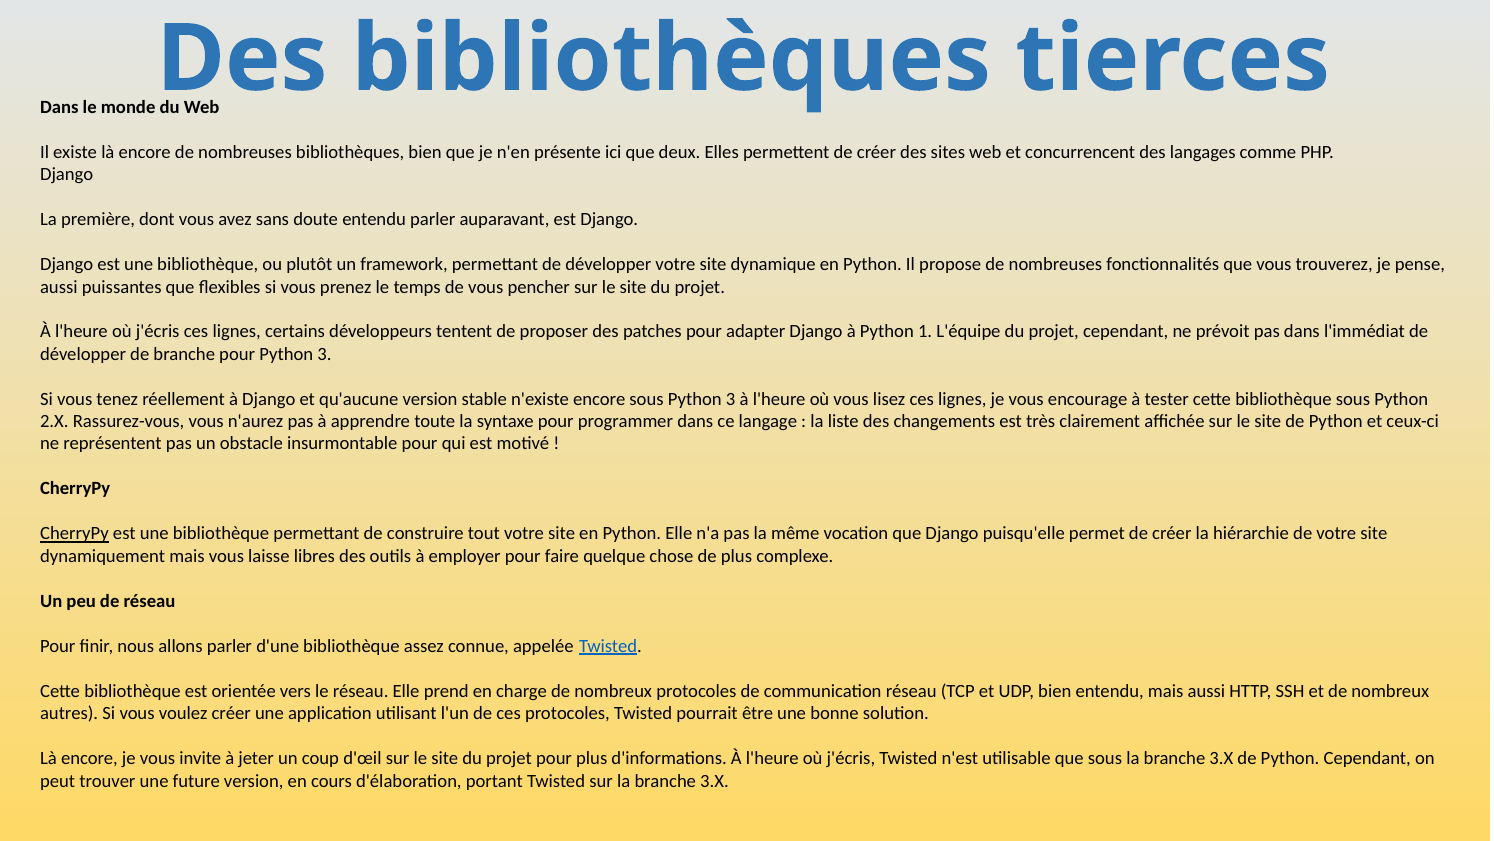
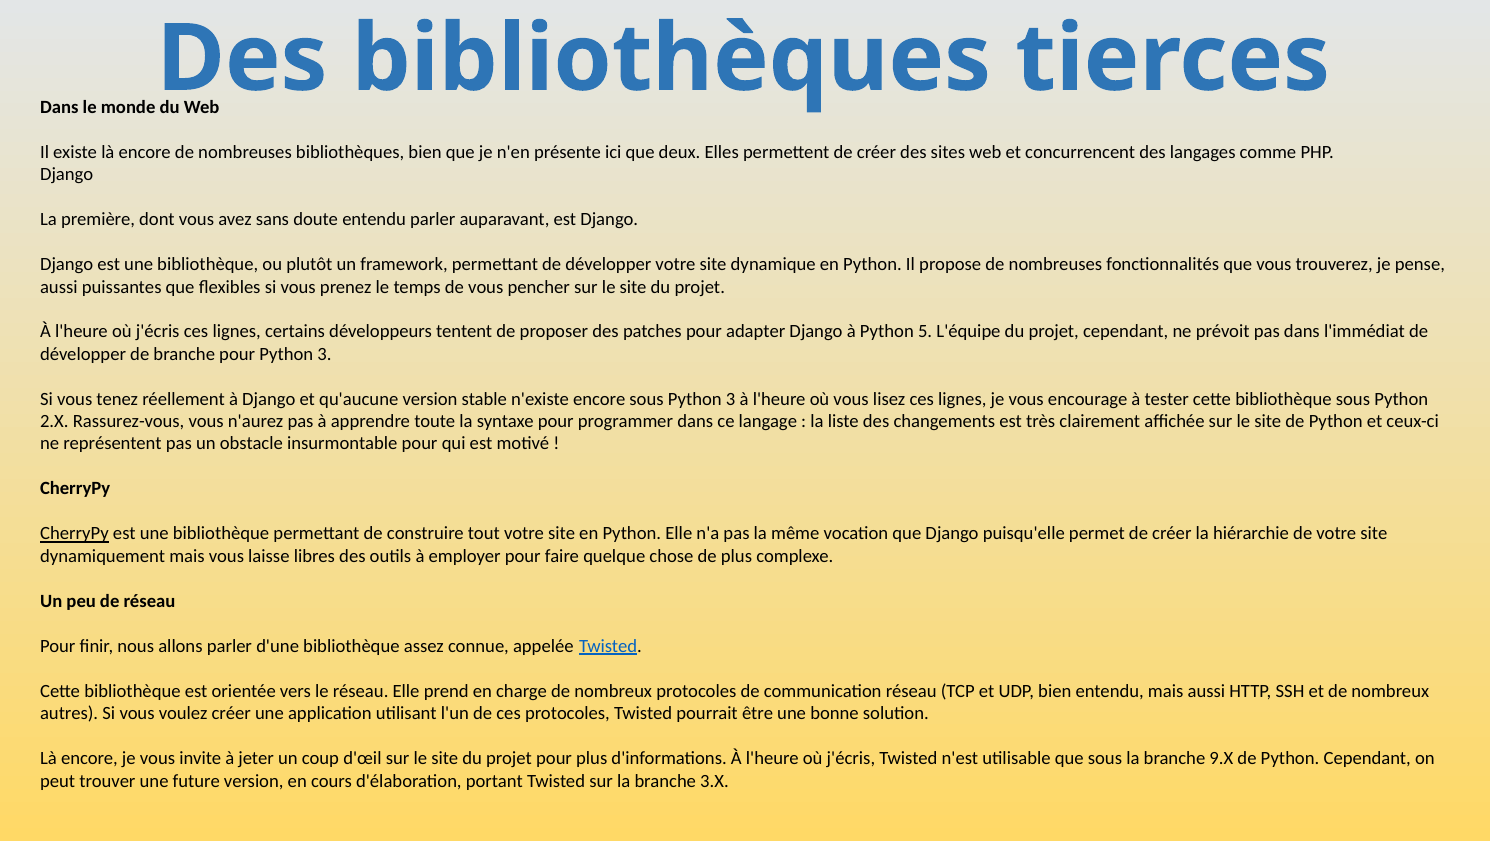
1: 1 -> 5 (925, 331)
sous la branche 3.X: 3.X -> 9.X (1221, 758)
